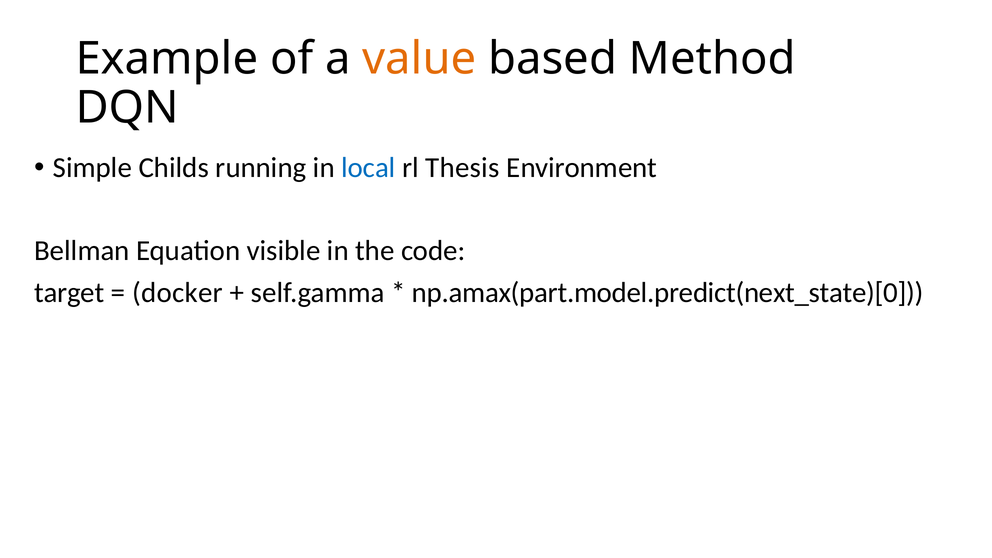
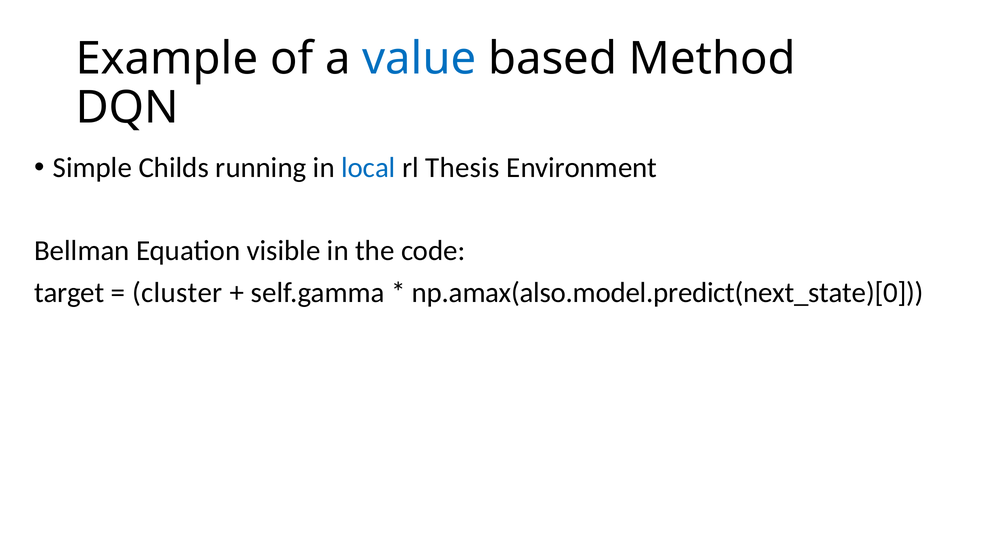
value colour: orange -> blue (419, 59)
docker: docker -> cluster (177, 292)
np.amax(part.model.predict(next_state)[0: np.amax(part.model.predict(next_state)[0 -> np.amax(also.model.predict(next_state)[0 (668, 292)
